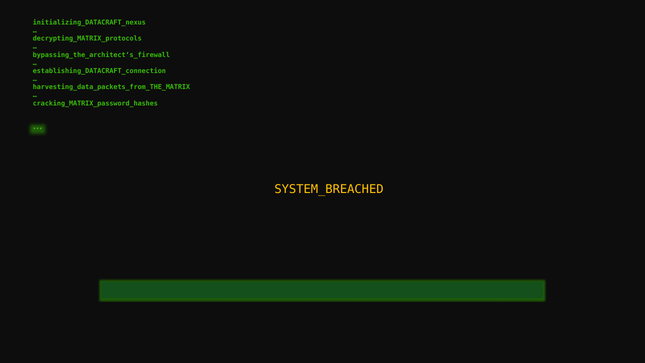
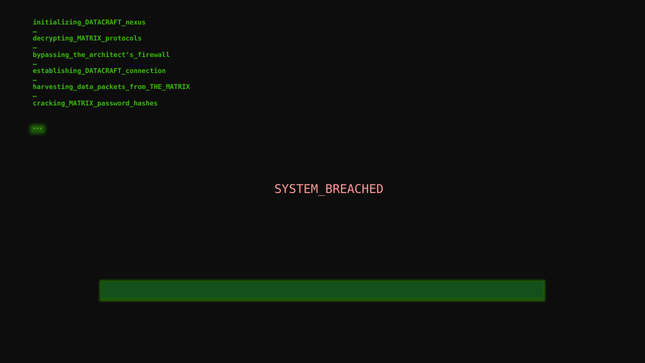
SYSTEM_BREACHED colour: yellow -> pink (329, 189)
